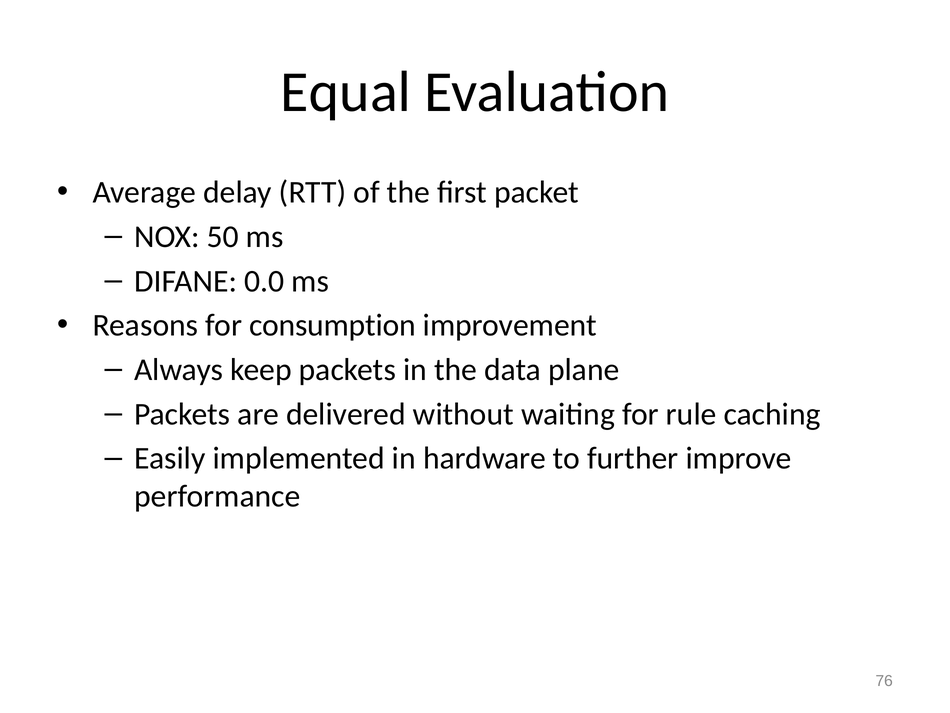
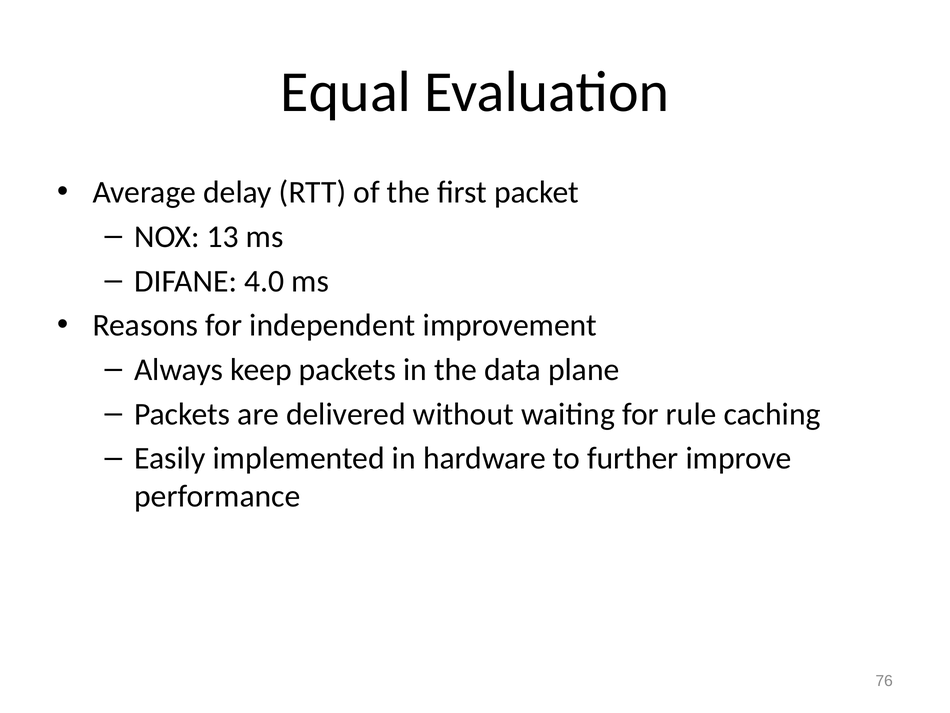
50: 50 -> 13 (223, 237)
0.0: 0.0 -> 4.0 (264, 281)
consumption: consumption -> independent (332, 325)
